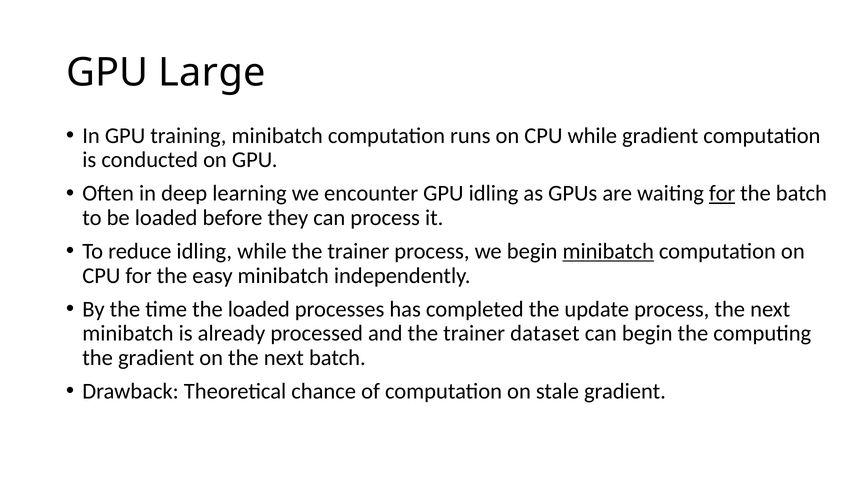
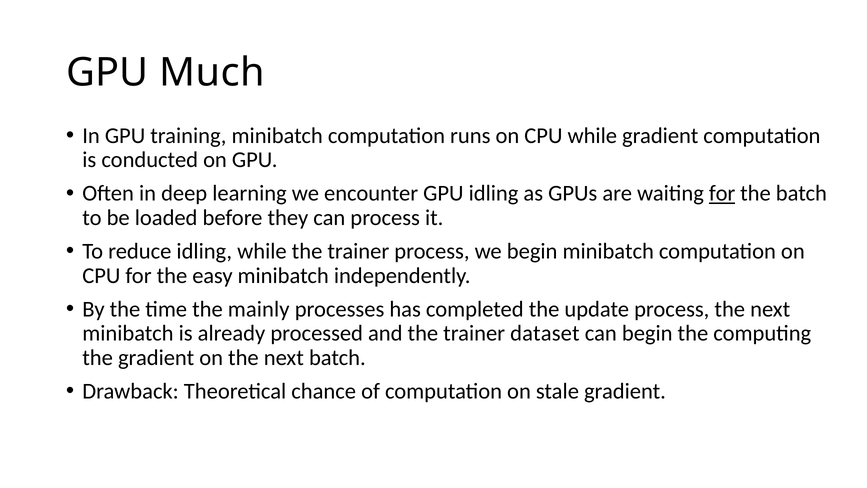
Large: Large -> Much (212, 73)
minibatch underline: present -> none (608, 251)
the loaded: loaded -> mainly (259, 309)
